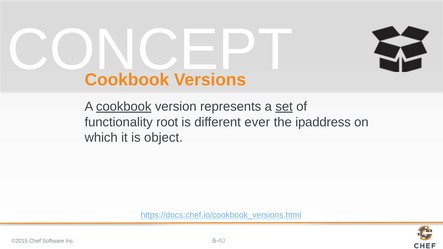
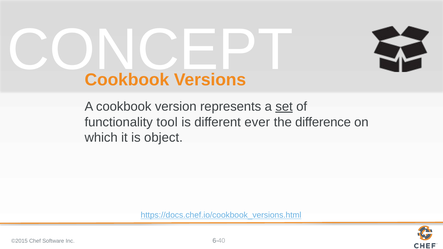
cookbook underline: present -> none (124, 107)
root: root -> tool (167, 122)
ipaddress: ipaddress -> difference (323, 122)
